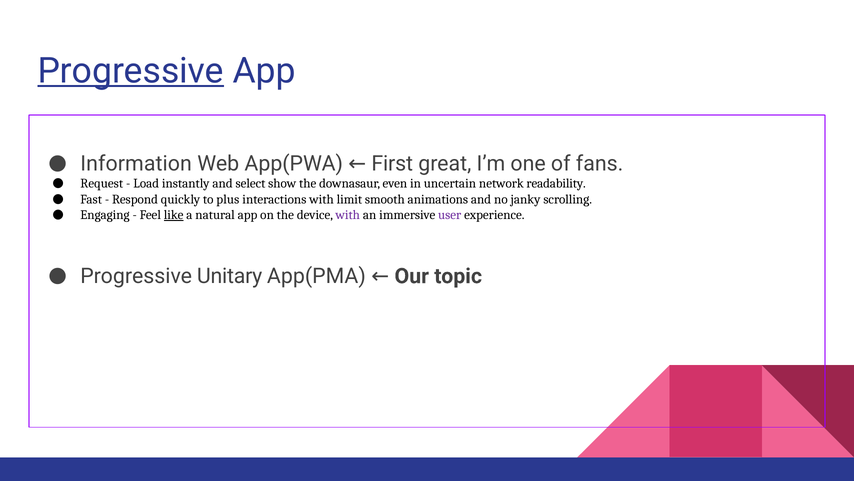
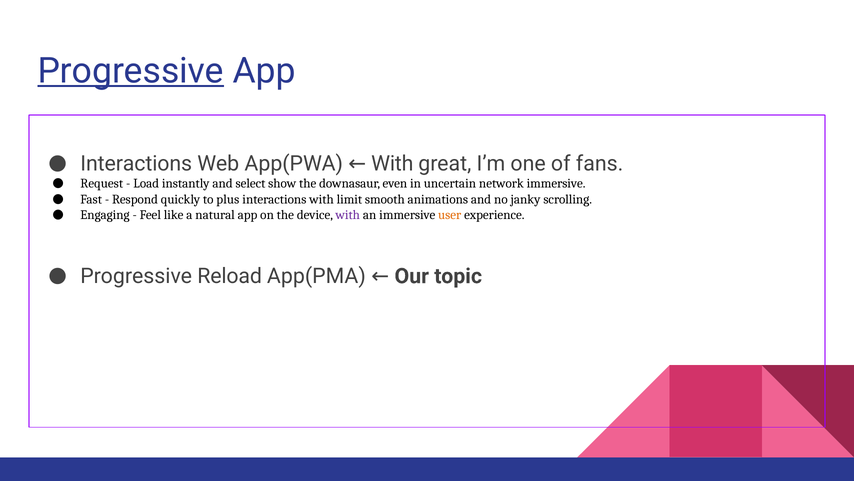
Information: Information -> Interactions (136, 163)
App(PWA First: First -> With (392, 163)
network readability: readability -> immersive (556, 183)
like underline: present -> none (174, 215)
user colour: purple -> orange (450, 215)
Unitary: Unitary -> Reload (230, 276)
